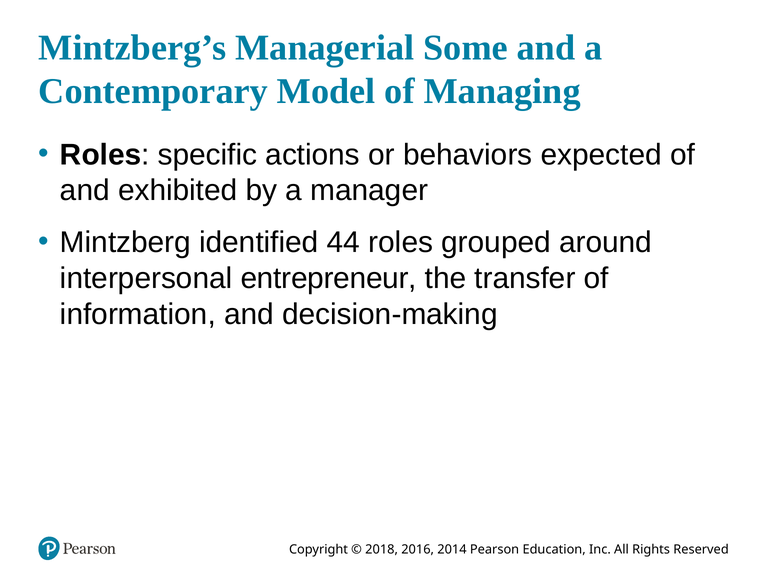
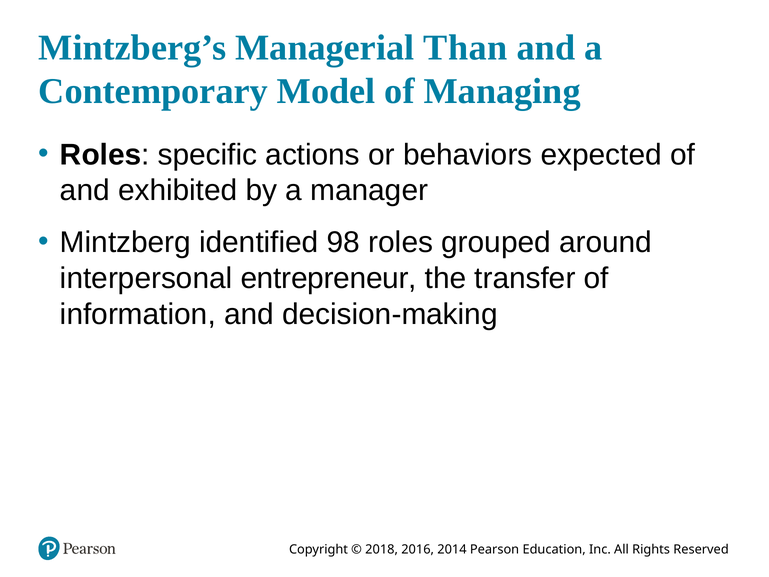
Some: Some -> Than (465, 48)
44: 44 -> 98 (344, 242)
